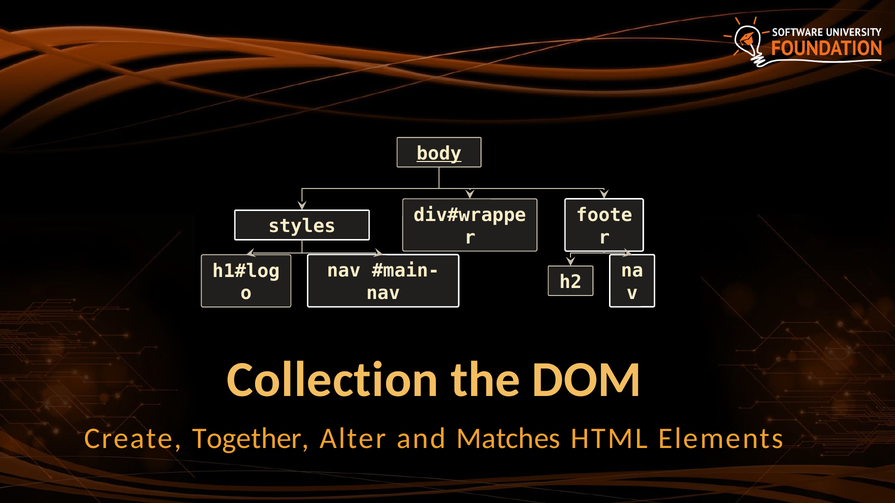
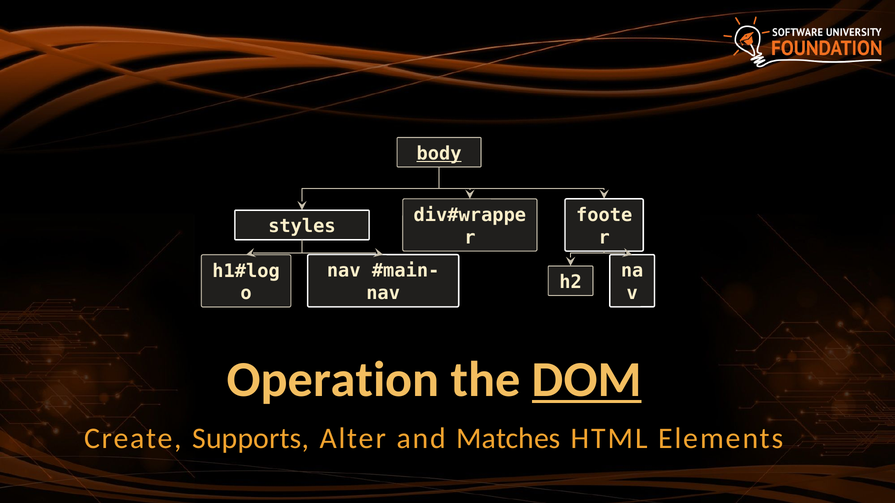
Collection: Collection -> Operation (333, 380)
DOM underline: none -> present (587, 380)
Together: Together -> Supports (251, 439)
